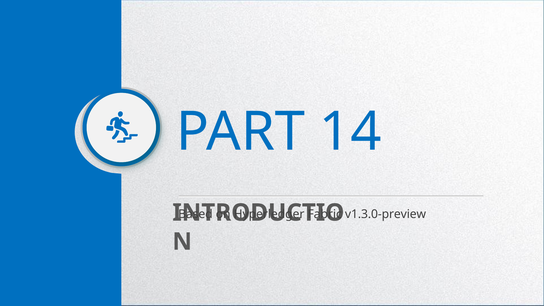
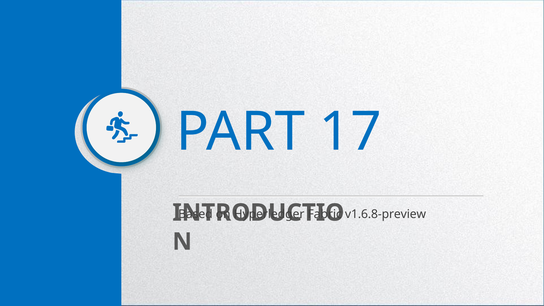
14: 14 -> 17 (350, 132)
v1.3.0-preview: v1.3.0-preview -> v1.6.8-preview (386, 214)
